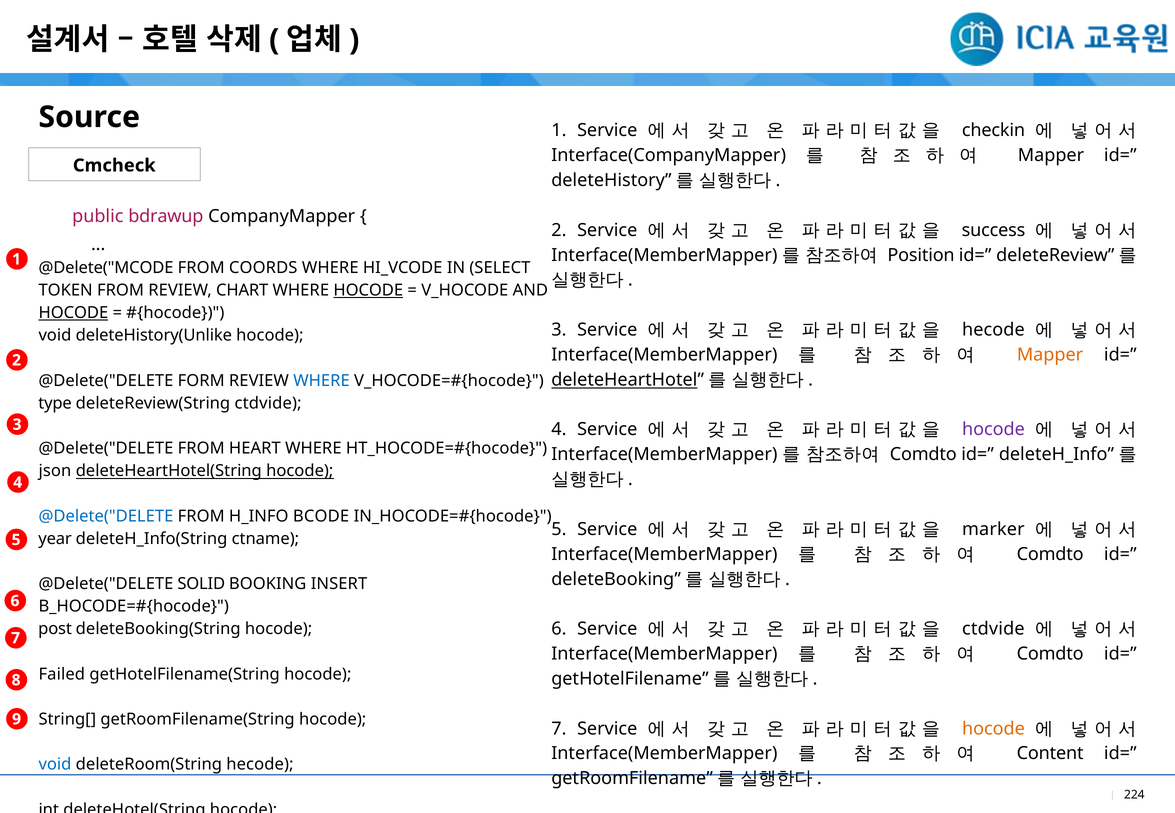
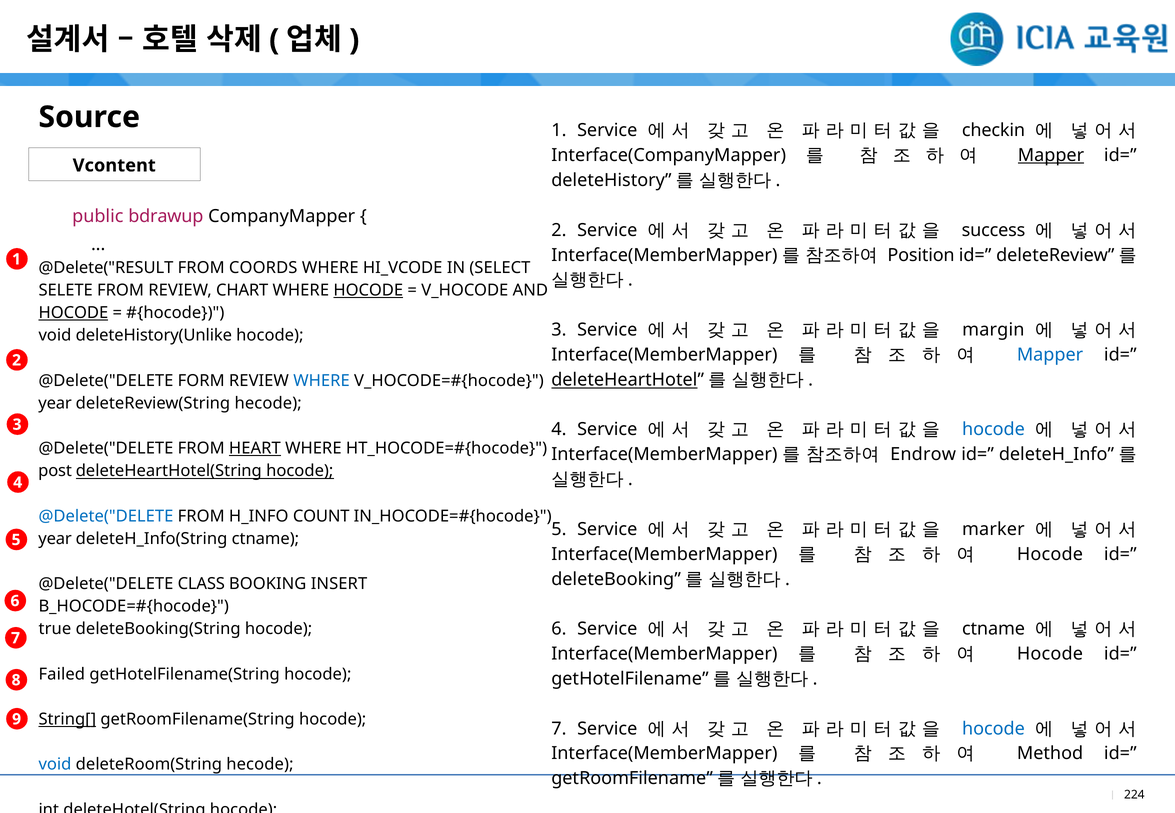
Mapper underline: none -> present (1051, 155)
Cmcheck: Cmcheck -> Vcontent (114, 166)
@Delete("MCODE: @Delete("MCODE -> @Delete("RESULT (106, 268)
TOKEN: TOKEN -> SELETE (66, 290)
hecode: hecode -> margin (993, 330)
Mapper colour: orange -> blue (1050, 355)
type: type -> year (55, 403)
deleteReview(String ctdvide: ctdvide -> hecode (268, 403)
hocode colour: purple -> blue (993, 430)
HEART underline: none -> present (255, 449)
Comdto: Comdto -> Endrow (923, 455)
json: json -> post (55, 471)
BCODE: BCODE -> COUNT (321, 516)
Comdto: Comdto -> Hocode (1050, 554)
SOLID: SOLID -> CLASS (201, 584)
ctdvide: ctdvide -> ctname (993, 629)
post: post -> true (55, 629)
Comdto: Comdto -> Hocode (1050, 654)
String[ underline: none -> present (67, 720)
hocode colour: orange -> blue (993, 729)
Content: Content -> Method (1050, 754)
